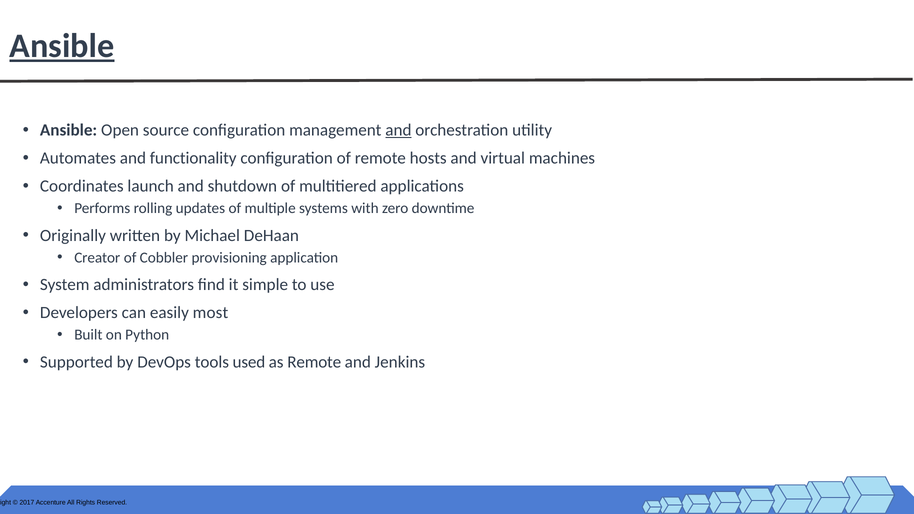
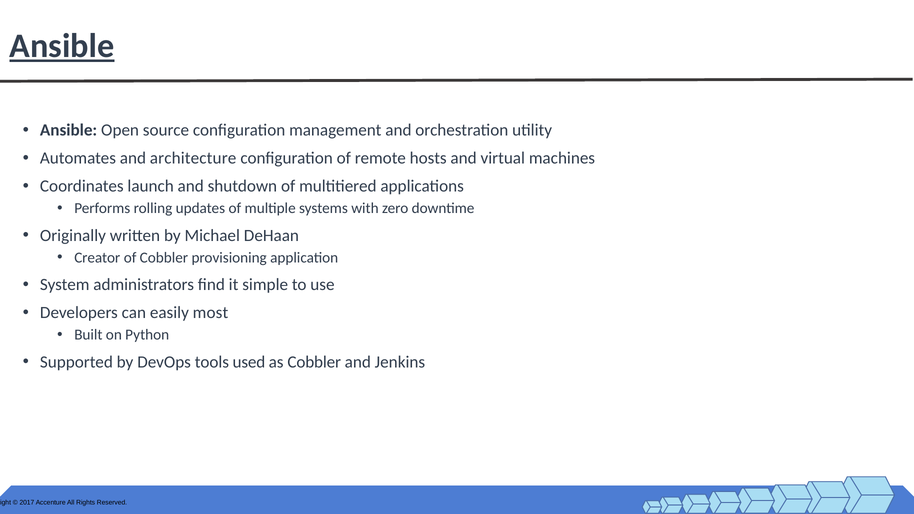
and underline: present -> none (398, 130)
functionality: functionality -> architecture (193, 158)
as Remote: Remote -> Cobbler (314, 362)
